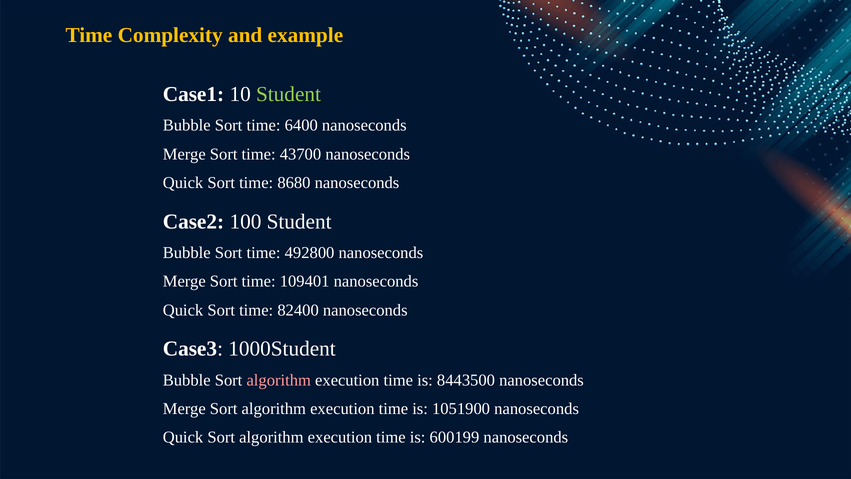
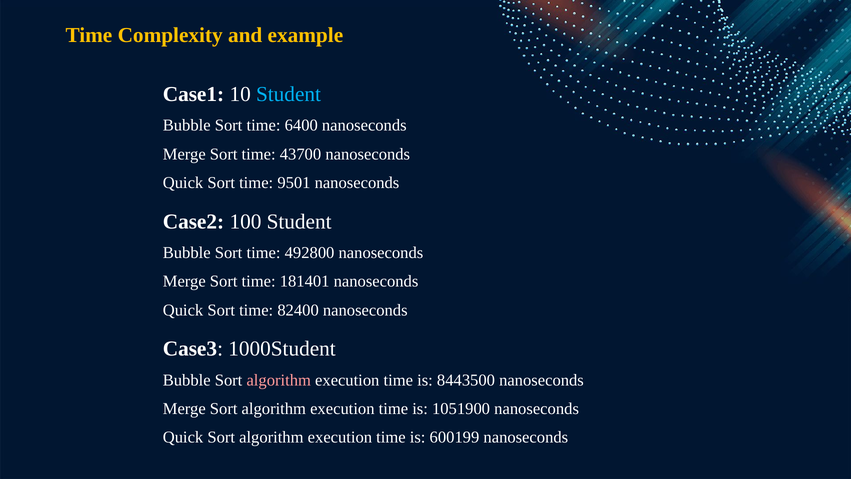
Student colour: light green -> light blue (288, 94)
8680: 8680 -> 9501 (294, 183)
109401: 109401 -> 181401 (305, 281)
